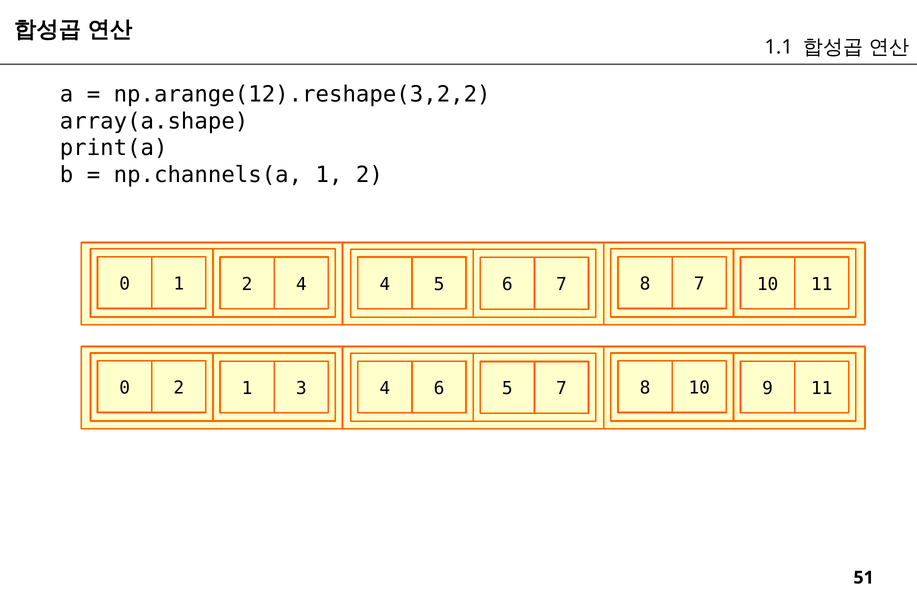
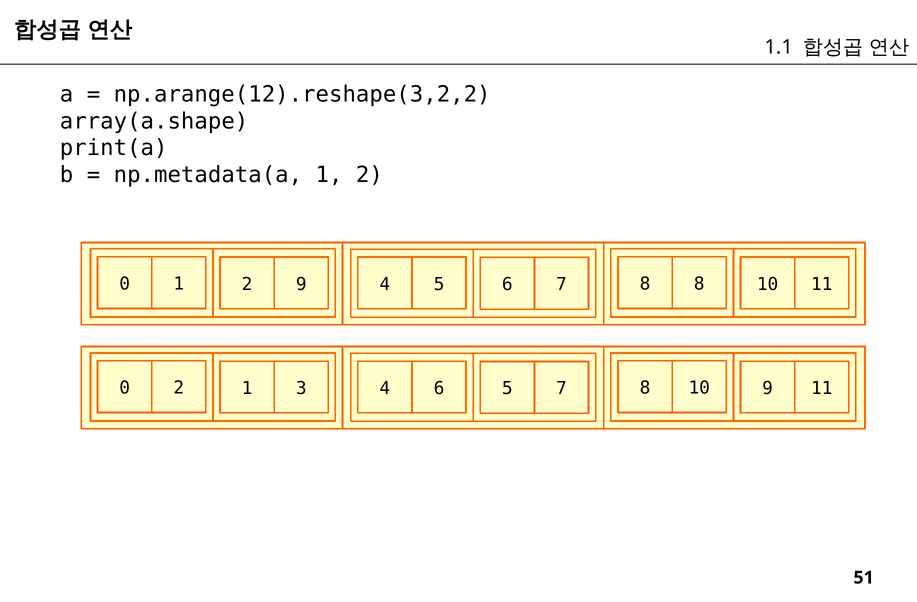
np.channels(a: np.channels(a -> np.metadata(a (208, 175)
2 4: 4 -> 9 (301, 284)
8 7: 7 -> 8 (699, 284)
